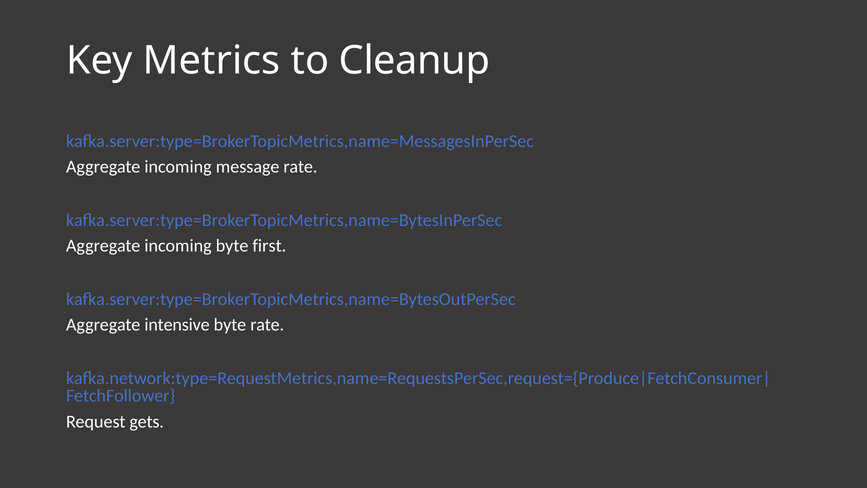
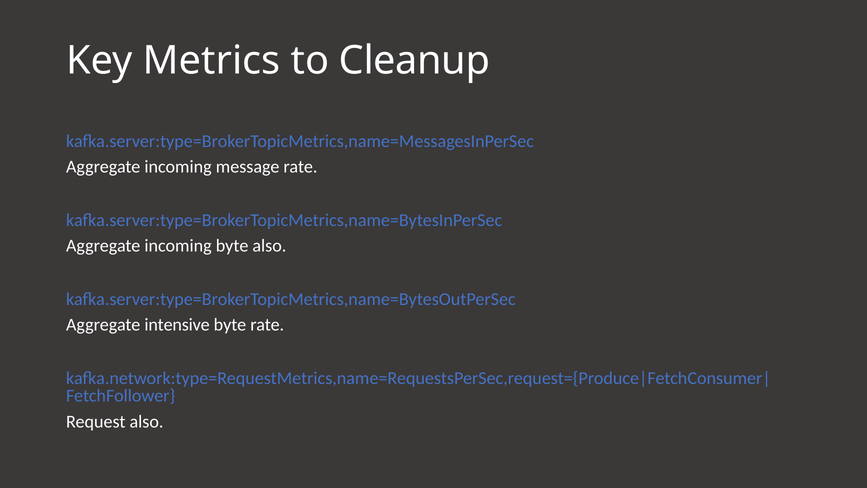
byte first: first -> also (269, 246)
Request gets: gets -> also (147, 421)
